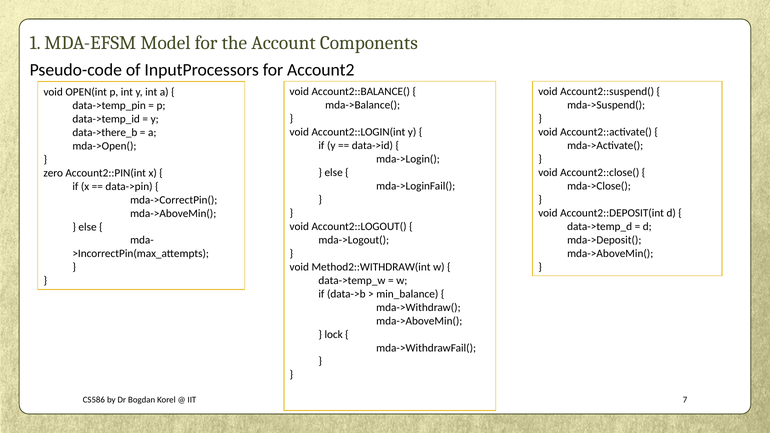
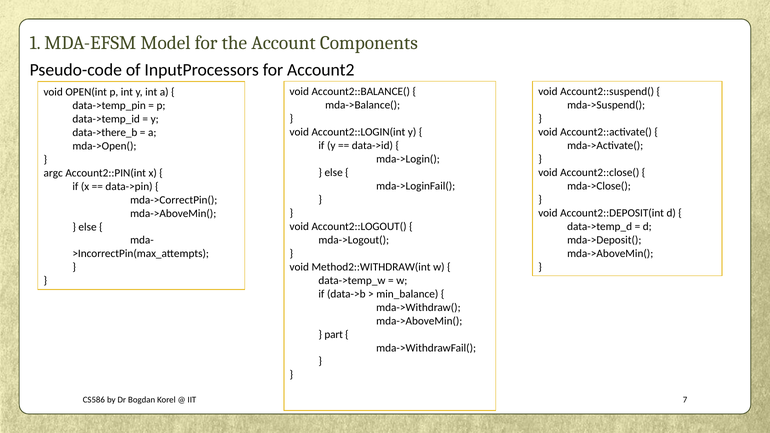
zero: zero -> argc (53, 173)
lock: lock -> part (334, 335)
